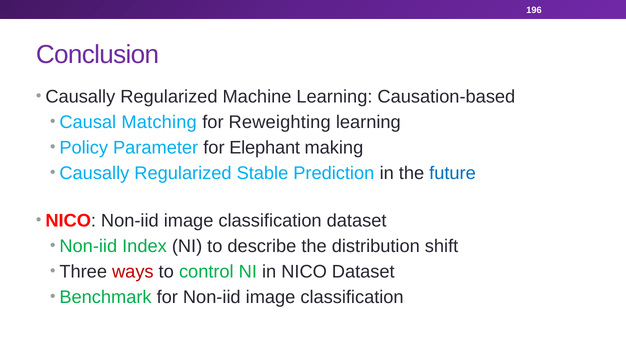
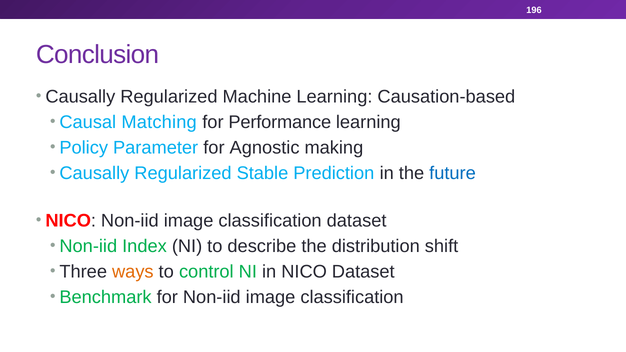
Reweighting: Reweighting -> Performance (280, 122)
Elephant: Elephant -> Agnostic (265, 148)
ways colour: red -> orange (133, 272)
